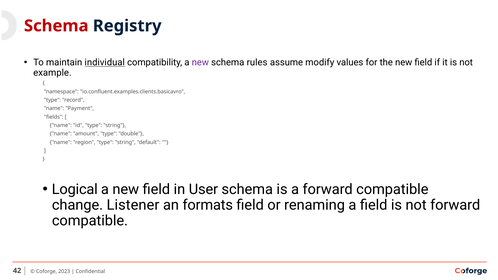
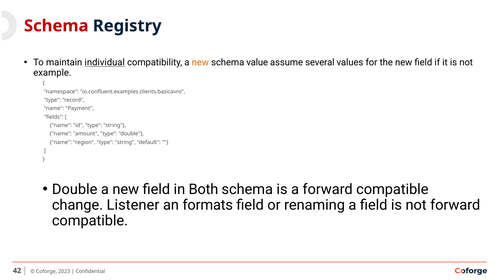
new colour: purple -> orange (200, 63)
rules: rules -> value (257, 63)
modify: modify -> several (320, 63)
Logical: Logical -> Double (75, 189)
User: User -> Both (203, 189)
